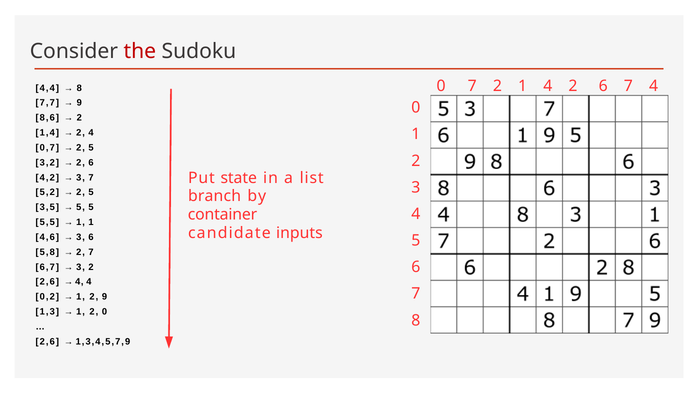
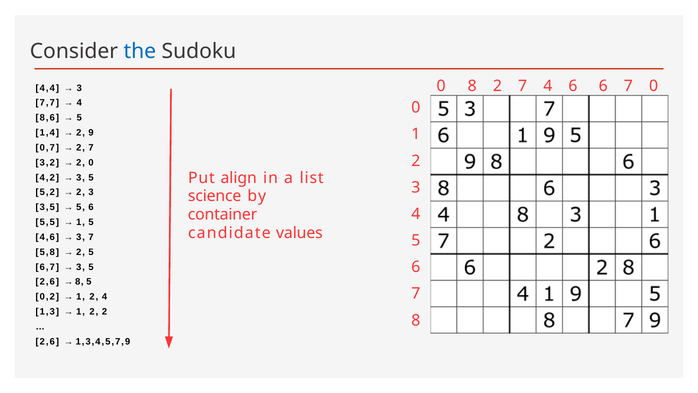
the colour: red -> blue (140, 51)
0 7: 7 -> 8 (472, 86)
1: 1 -> 7 (523, 86)
4 2: 2 -> 6 (573, 86)
7 4: 4 -> 0 (654, 86)
8: 8 -> 3 (79, 88)
9: 9 -> 4 (79, 103)
2: 2 -> 5 (79, 118)
2 4: 4 -> 9 (91, 133)
5: 5 -> 7 (91, 148)
6: 6 -> 0 (91, 162)
7: 7 -> 5 (91, 177)
state: state -> align (239, 178)
5: 5 -> 3 (91, 192)
branch: branch -> science (215, 196)
5: 5 -> 6 (91, 207)
1 1: 1 -> 5 (91, 222)
inputs: inputs -> values (299, 233)
3 6: 6 -> 7 (91, 237)
2 7: 7 -> 5 (91, 252)
2: 2 -> 5 (91, 267)
4: 4 -> 8 (78, 282)
4: 4 -> 5 (89, 282)
2 9: 9 -> 4 (105, 297)
2 0: 0 -> 2 (105, 311)
